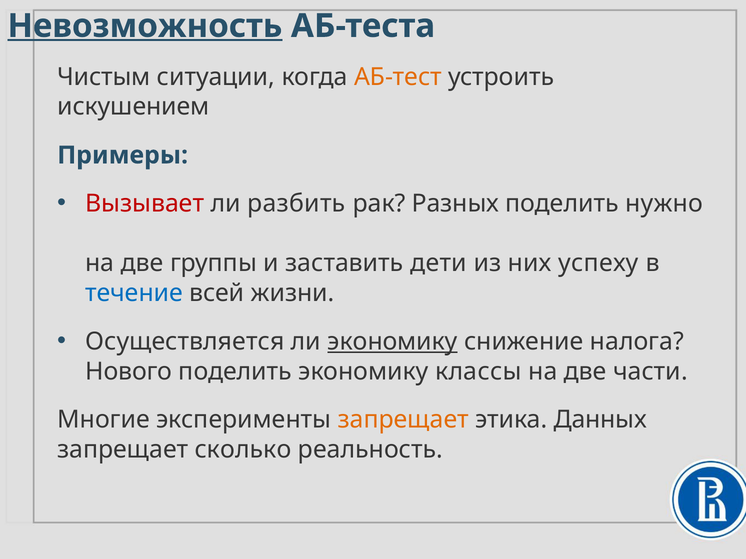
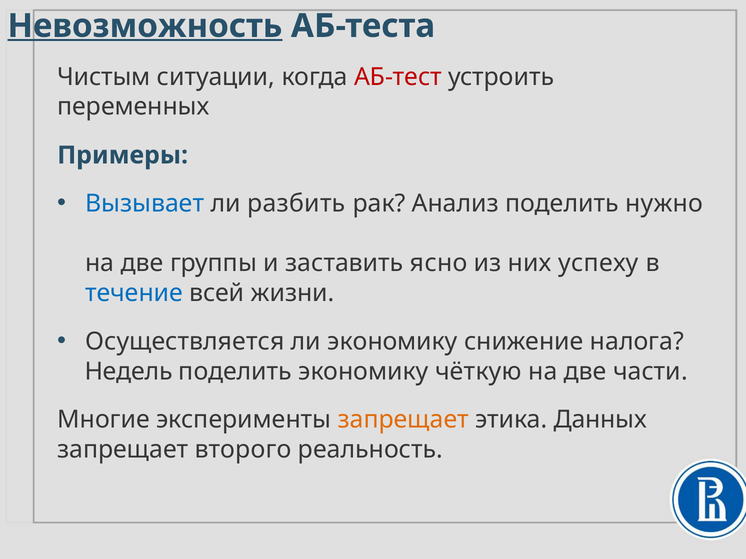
АБ-тест colour: orange -> red (398, 77)
искушением: искушением -> переменных (133, 107)
Вызывает colour: red -> blue (145, 204)
Разных: Разных -> Анализ (455, 204)
дети: дети -> ясно (439, 263)
экономику underline: present -> none (393, 342)
Нового: Нового -> Недель (129, 372)
классы: классы -> чёткую (478, 372)
сколько: сколько -> второго (243, 450)
